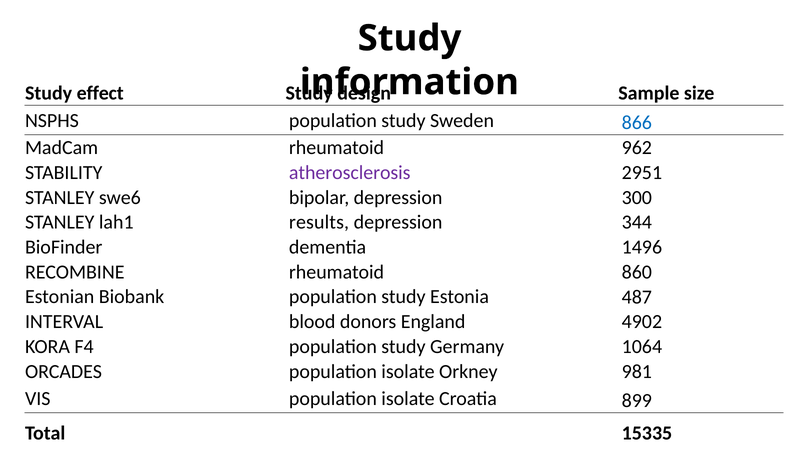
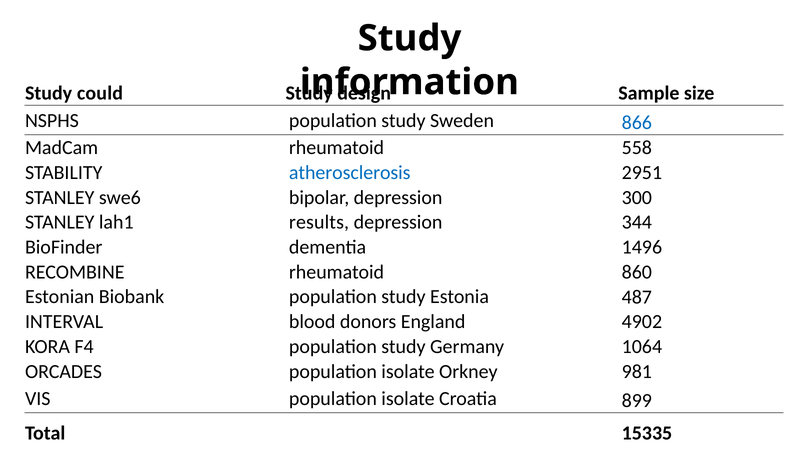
effect: effect -> could (100, 93)
962: 962 -> 558 (637, 148)
atherosclerosis colour: purple -> blue (350, 173)
